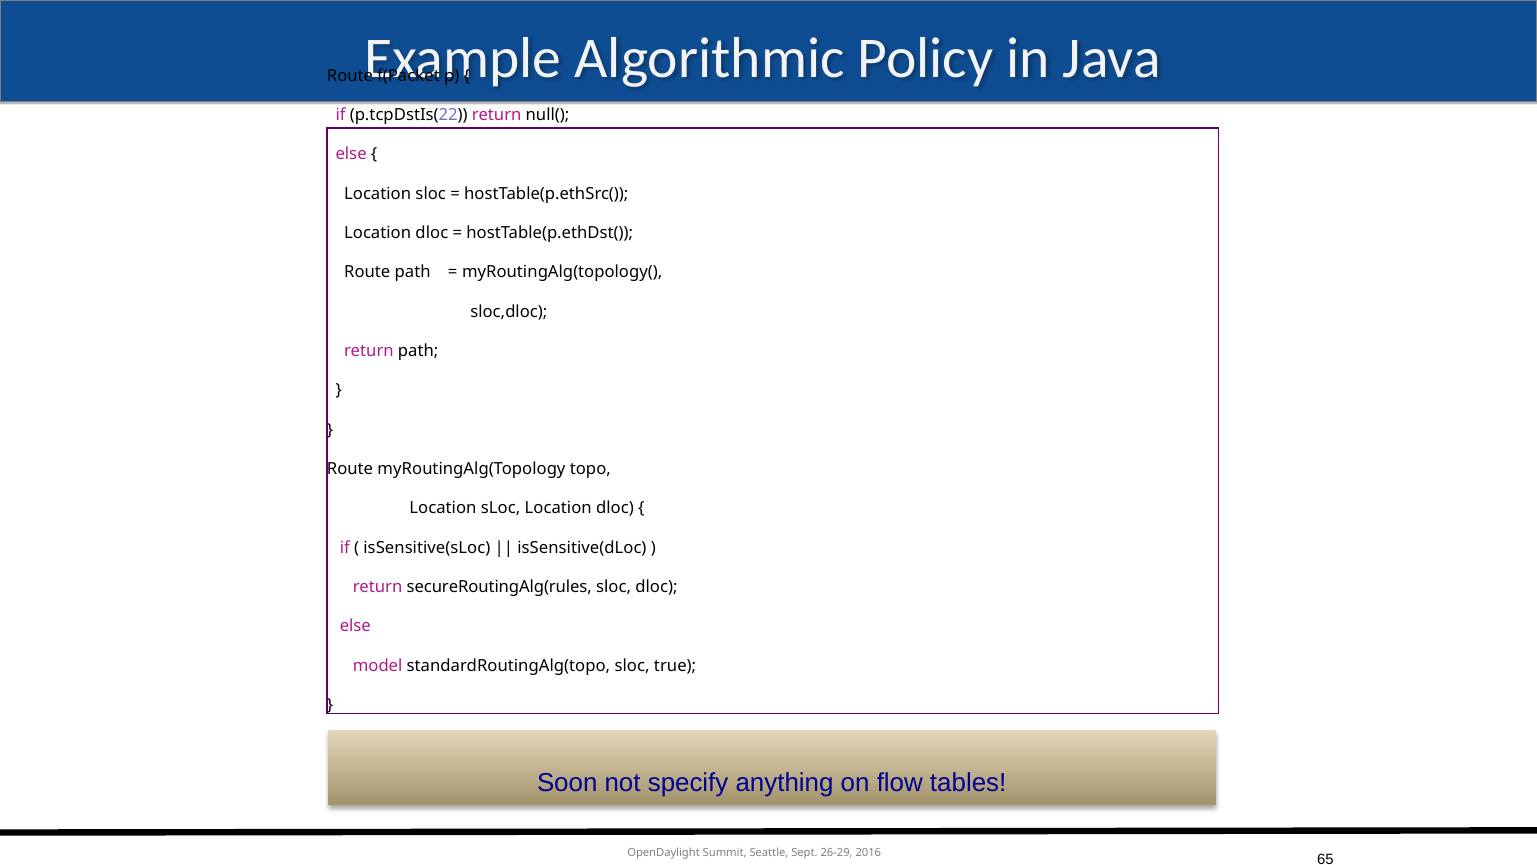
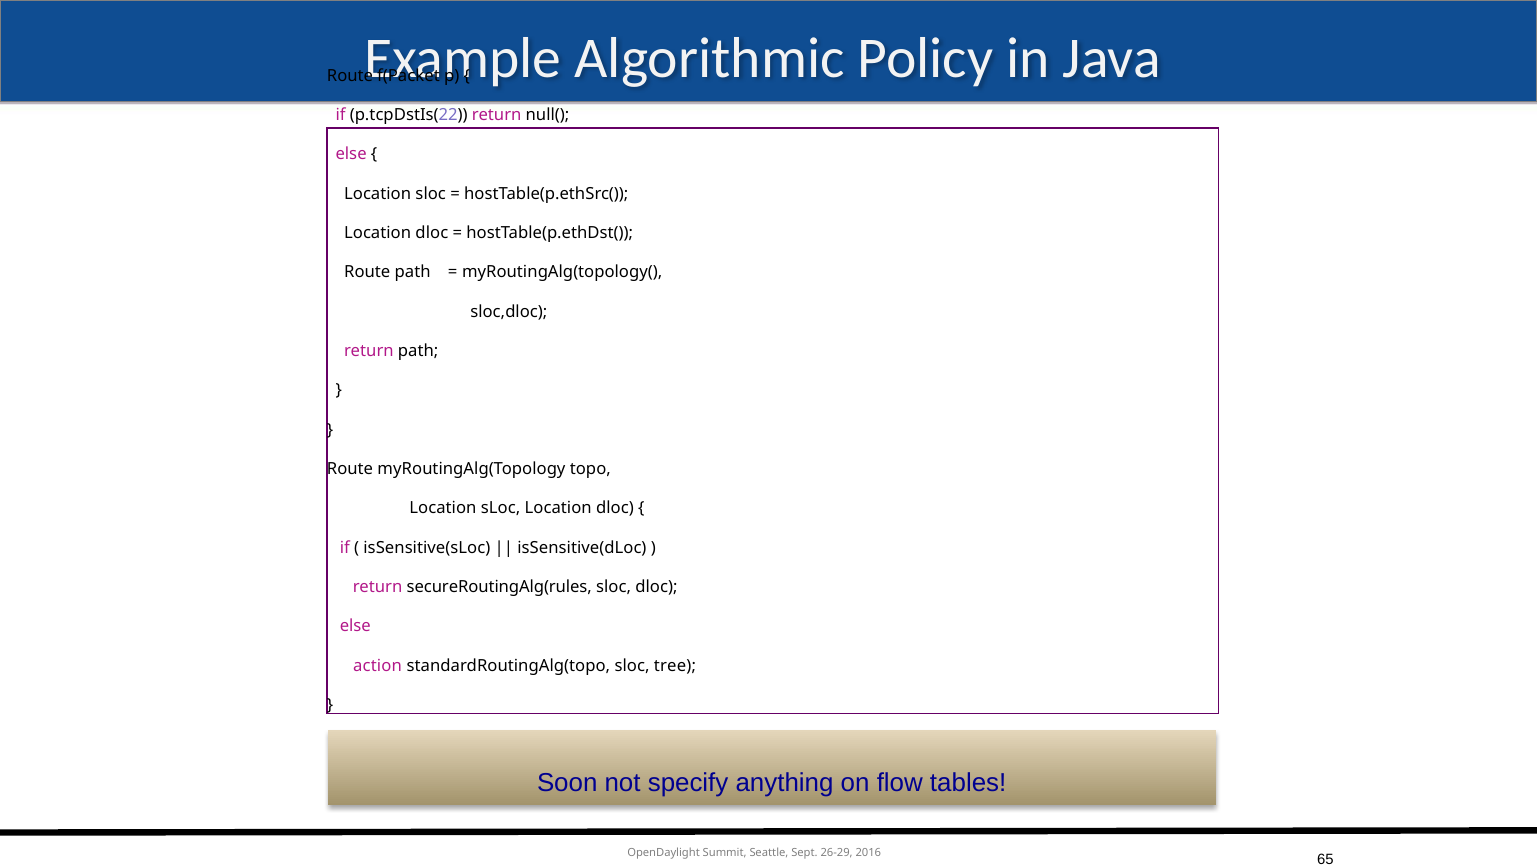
model: model -> action (378, 665)
true: true -> tree (675, 665)
